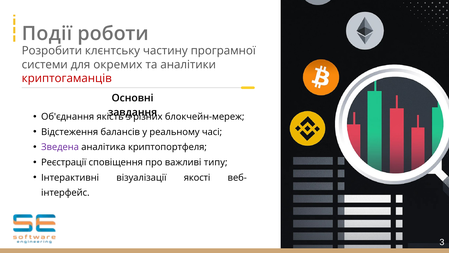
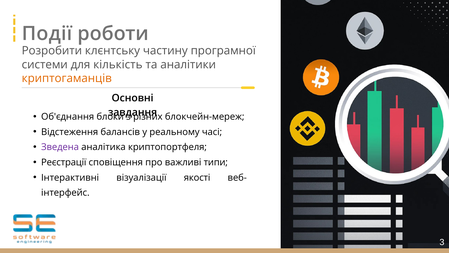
окремих: окремих -> кількість (118, 64)
криптогаманців colour: red -> orange (67, 78)
якість: якість -> блоки (110, 117)
типу: типу -> типи (216, 162)
